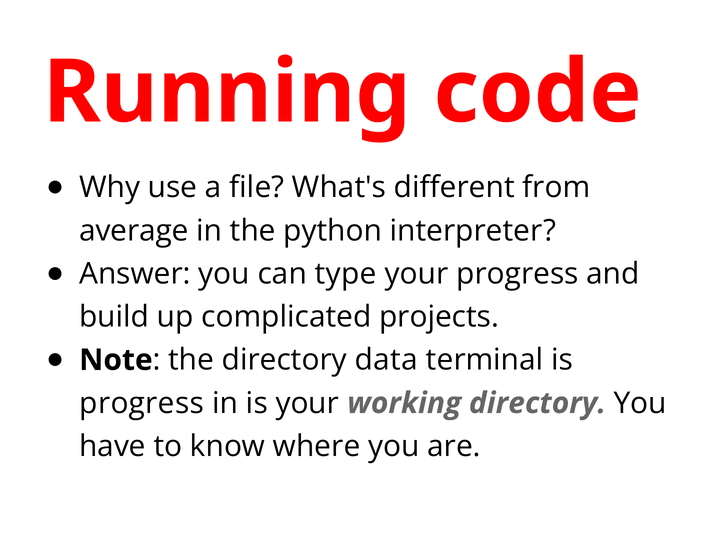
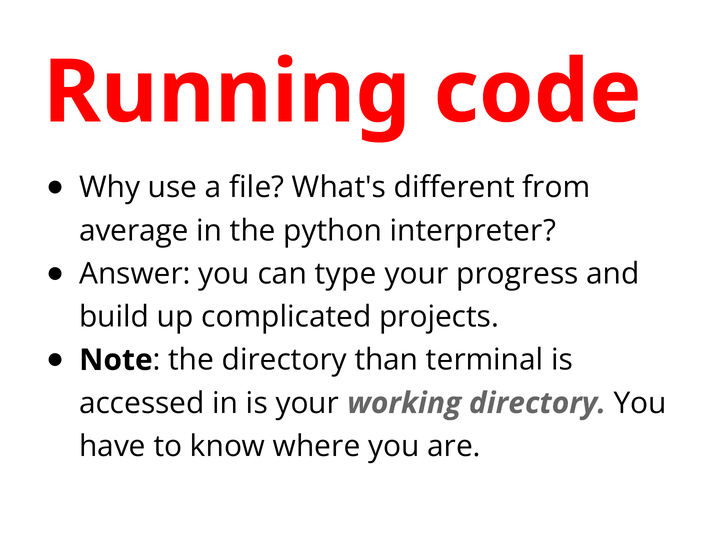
data: data -> than (386, 360)
progress: progress -> accessed (142, 403)
